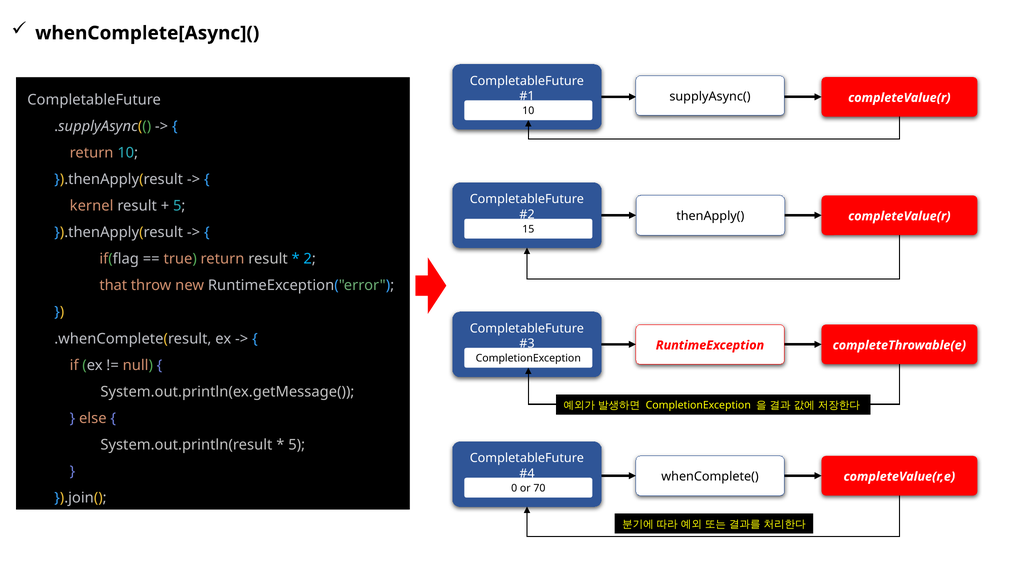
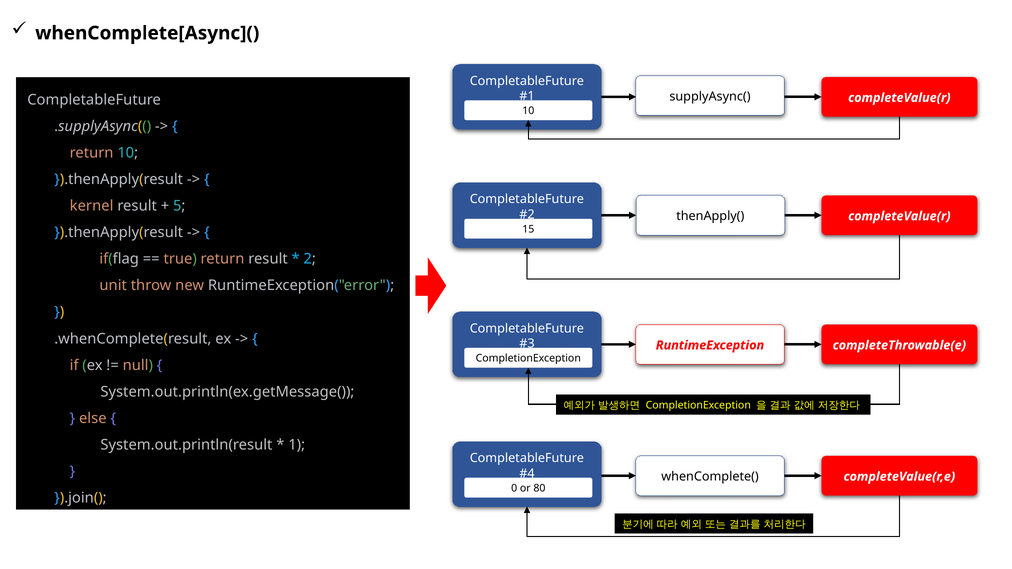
that: that -> unit (113, 286)
5: 5 -> 1 (297, 445)
70: 70 -> 80 (539, 489)
